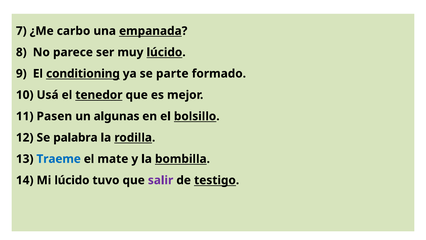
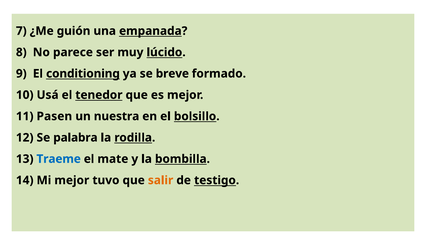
carbo: carbo -> guión (74, 31)
parte: parte -> breve (172, 73)
algunas: algunas -> nuestra (117, 116)
Mi lúcido: lúcido -> mejor (72, 180)
salir colour: purple -> orange (161, 180)
